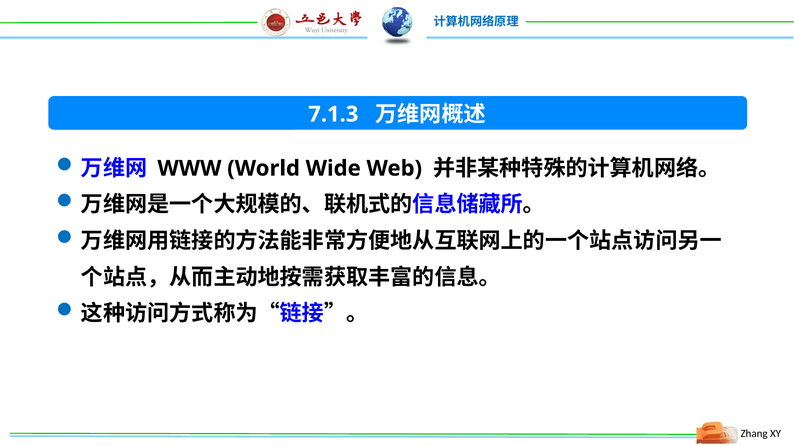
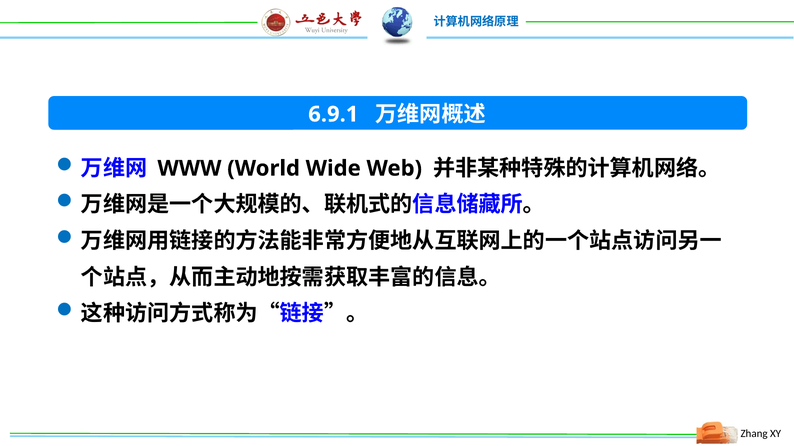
7.1.3: 7.1.3 -> 6.9.1 (333, 114)
